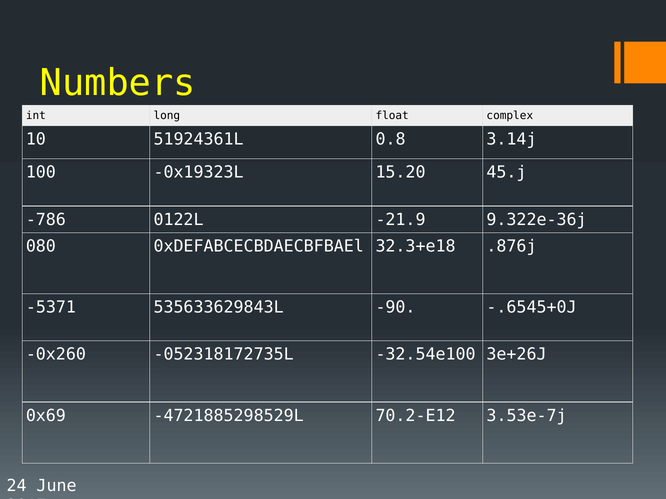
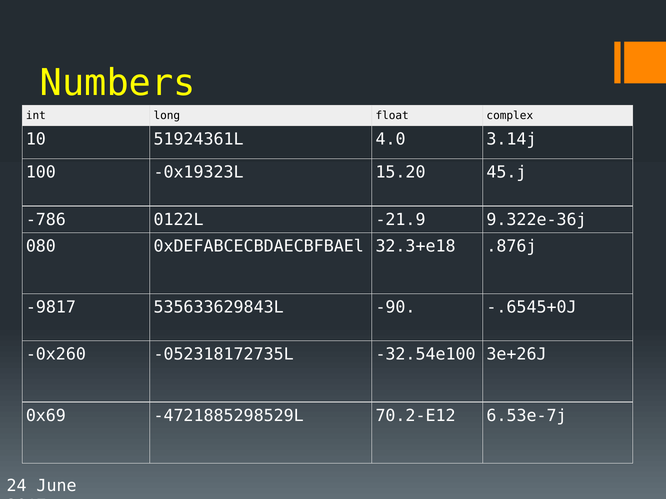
0.8: 0.8 -> 4.0 (391, 139)
-5371: -5371 -> -9817 (51, 308)
3.53e-7j: 3.53e-7j -> 6.53e-7j (527, 416)
